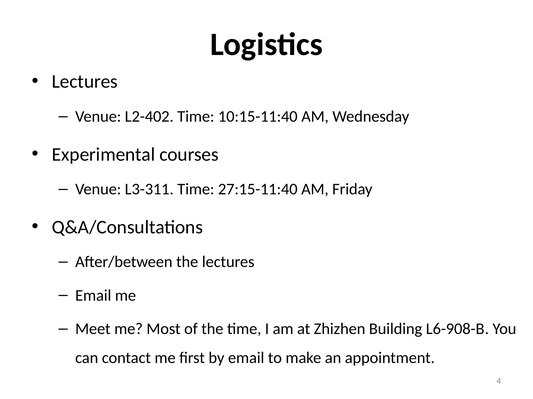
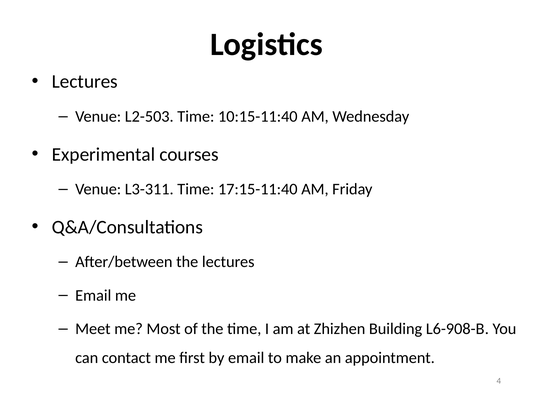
L2-402: L2-402 -> L2-503 (149, 117)
27:15-11:40: 27:15-11:40 -> 17:15-11:40 (258, 190)
